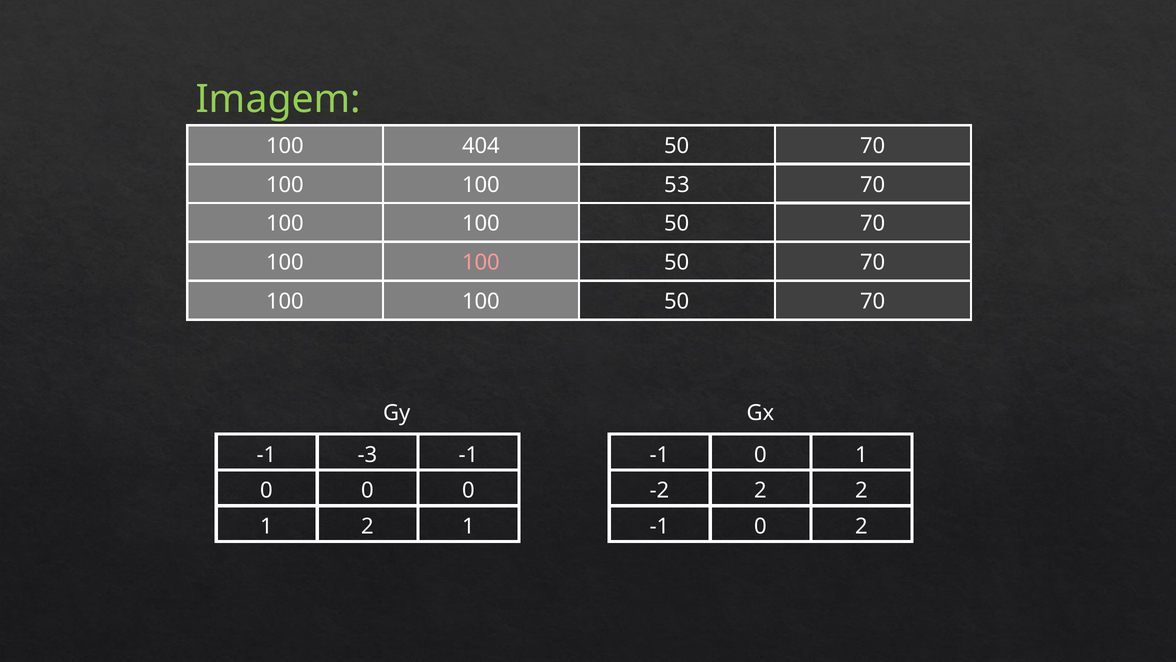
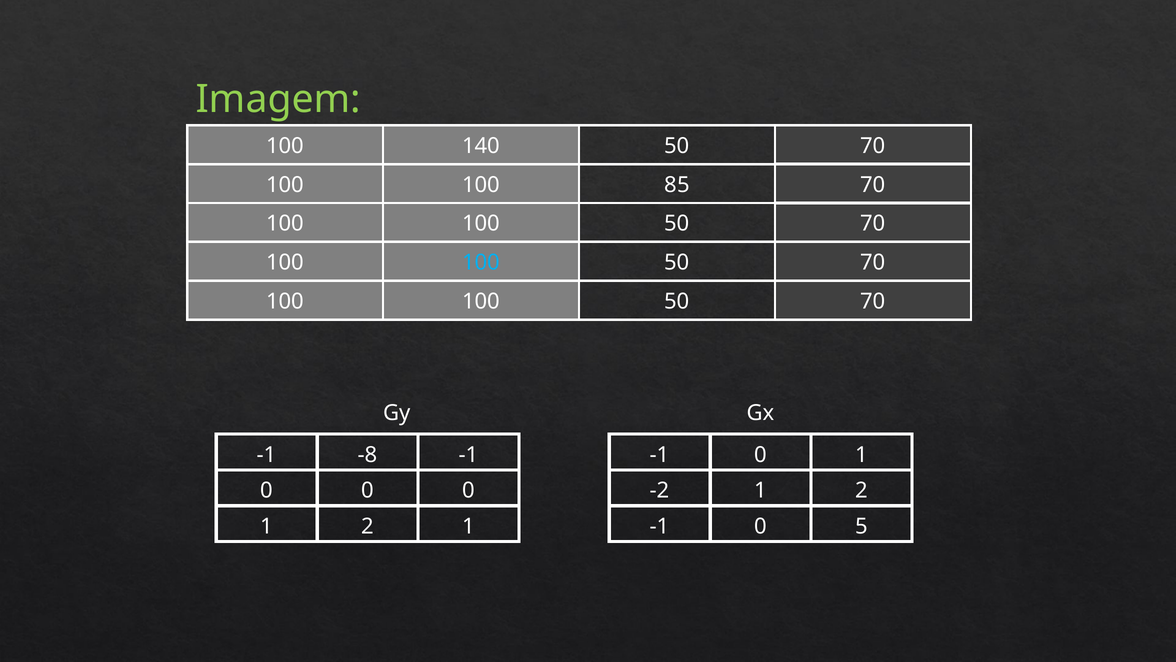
404: 404 -> 140 (481, 146)
53: 53 -> 85 (677, 185)
100 colour: pink -> light blue (481, 262)
-3: -3 -> -8 (368, 454)
-2 2: 2 -> 1 (761, 490)
0 2: 2 -> 5 (862, 526)
